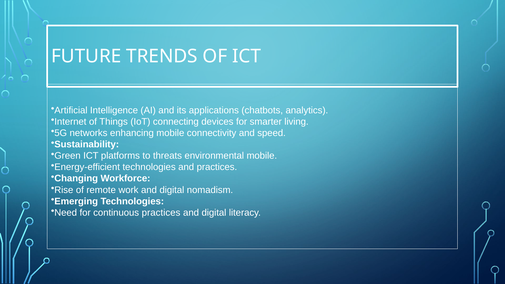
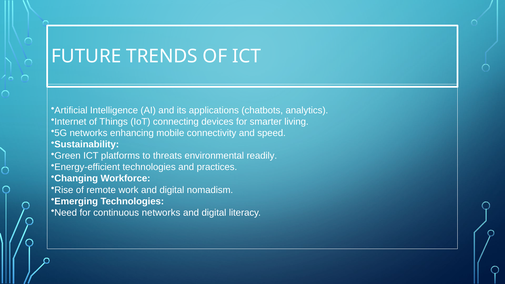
environmental mobile: mobile -> readily (262, 156)
continuous practices: practices -> networks (161, 213)
